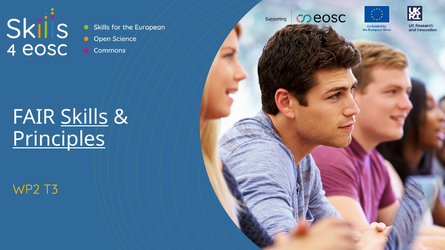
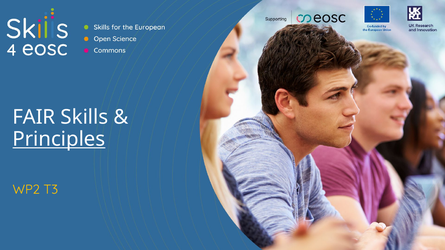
Skills underline: present -> none (84, 117)
